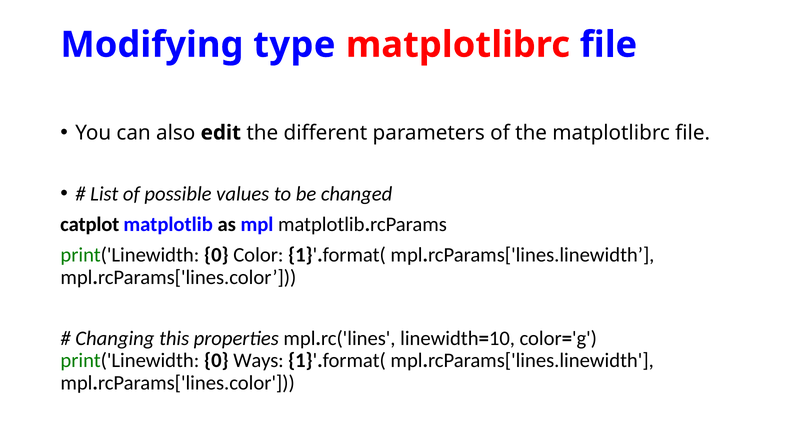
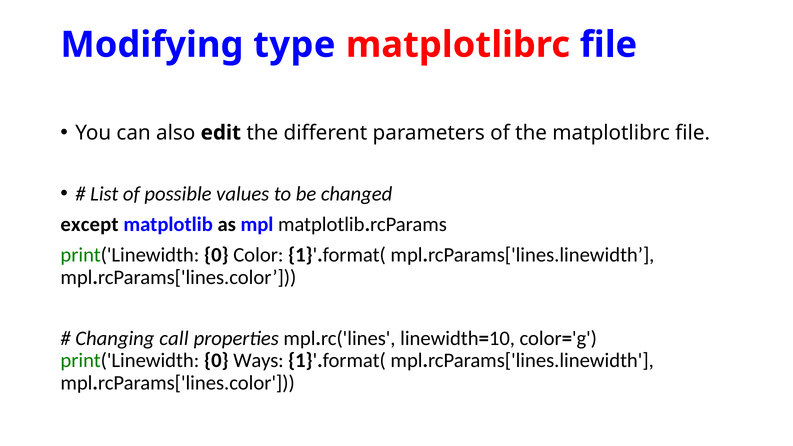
catplot: catplot -> except (90, 224)
this: this -> call (174, 338)
